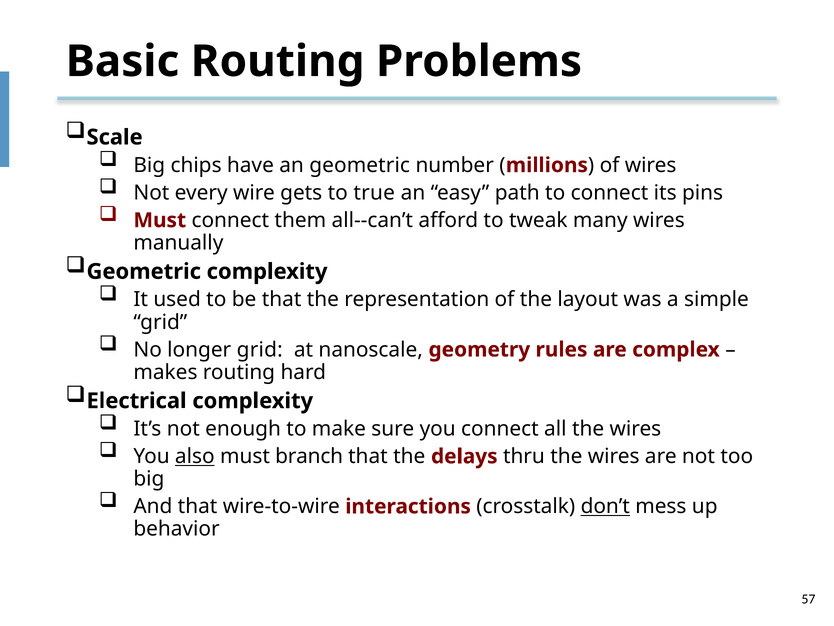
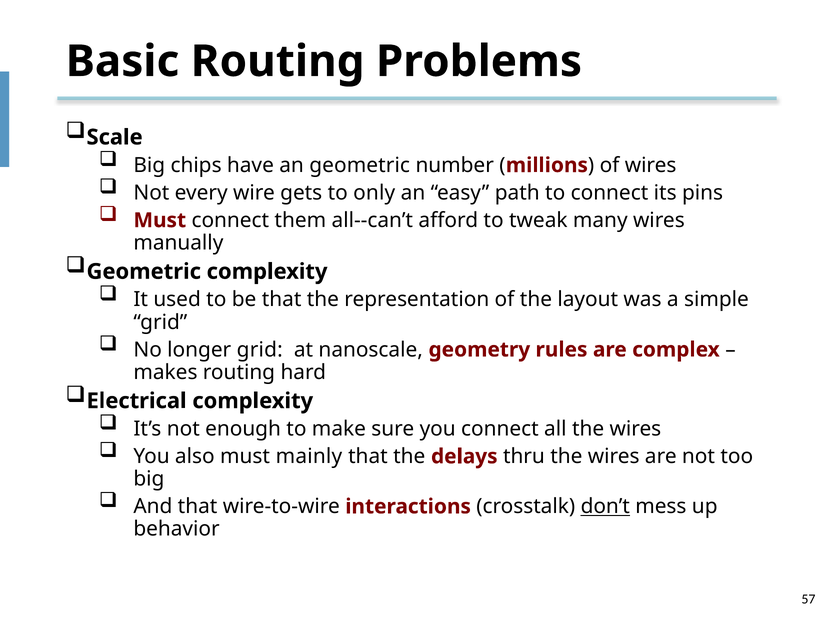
true: true -> only (374, 193)
also underline: present -> none (195, 456)
branch: branch -> mainly (309, 456)
